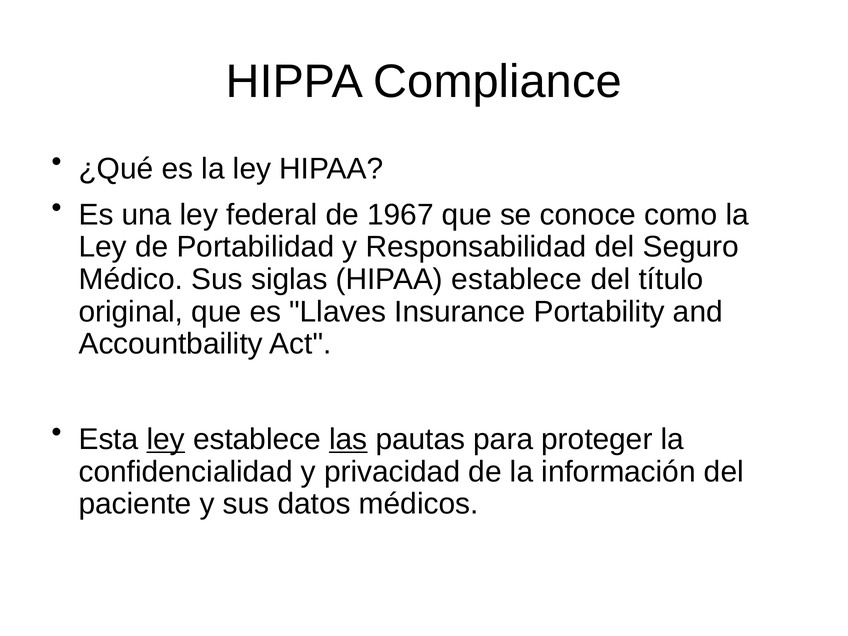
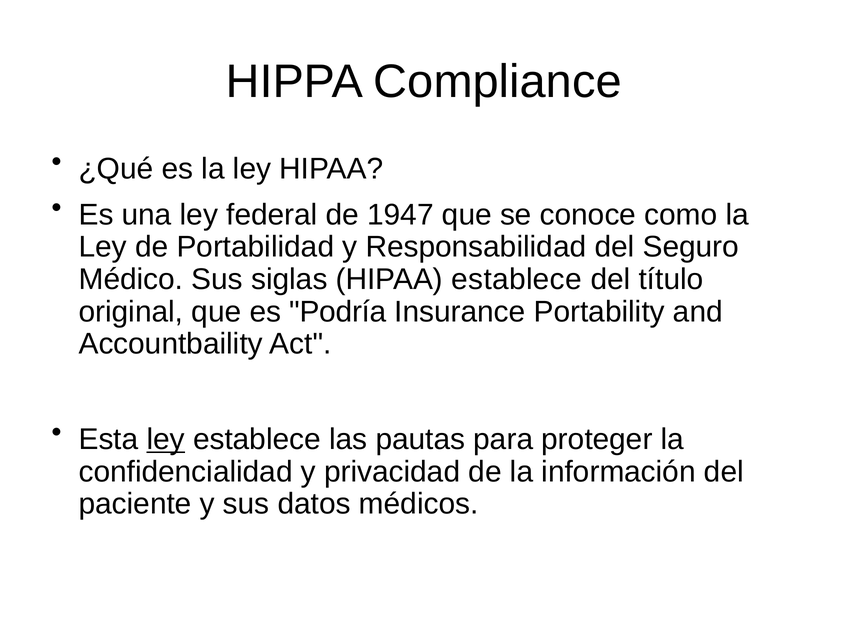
1967: 1967 -> 1947 (400, 215)
Llaves: Llaves -> Podría (338, 312)
las underline: present -> none (348, 439)
